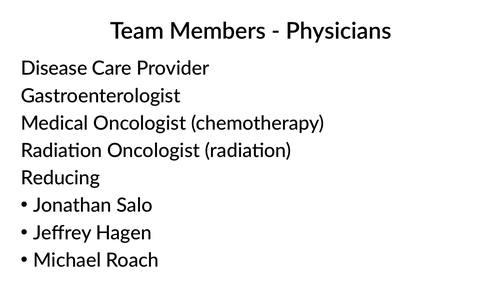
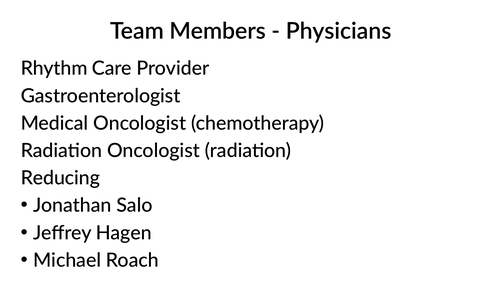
Disease: Disease -> Rhythm (54, 68)
